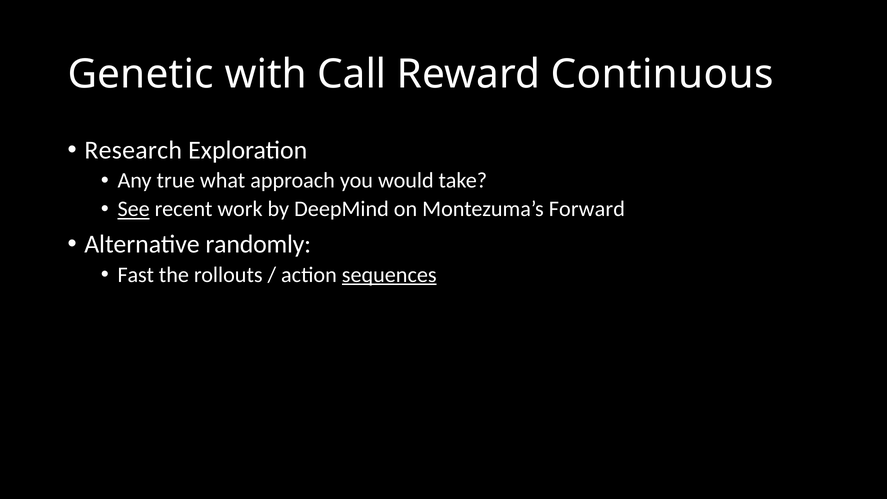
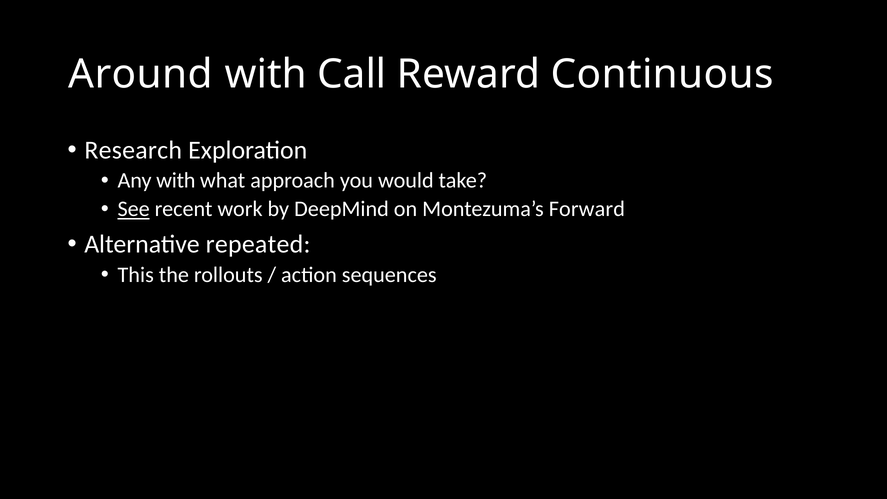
Genetic: Genetic -> Around (141, 75)
Any true: true -> with (176, 181)
randomly: randomly -> repeated (258, 244)
Fast: Fast -> This (136, 275)
sequences underline: present -> none (389, 275)
